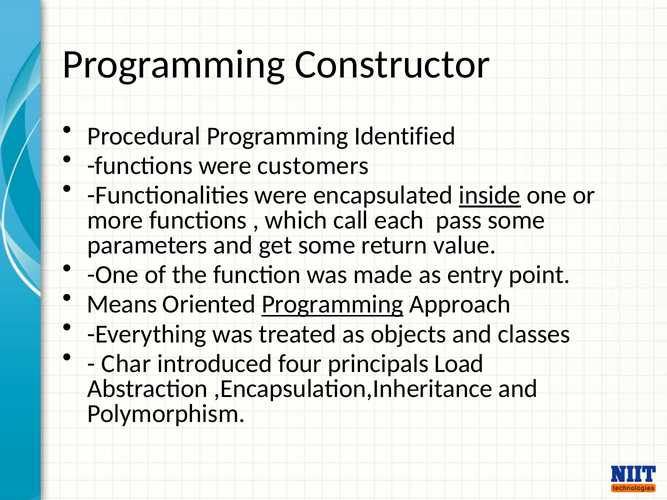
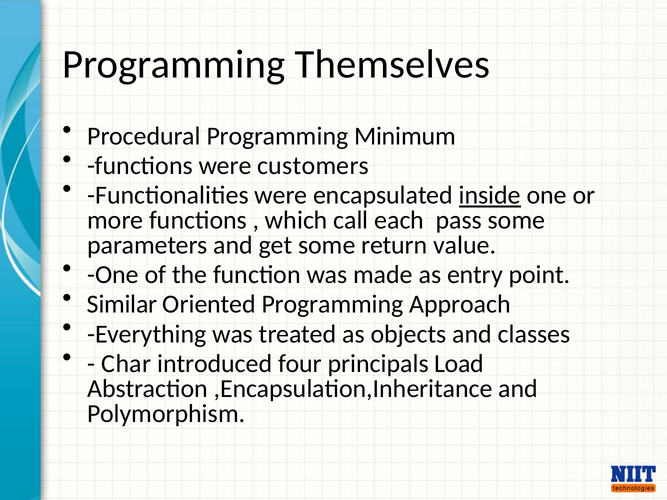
Constructor: Constructor -> Themselves (392, 64)
Identified: Identified -> Minimum (405, 136)
Means: Means -> Similar (122, 305)
Programming underline: present -> none (333, 305)
